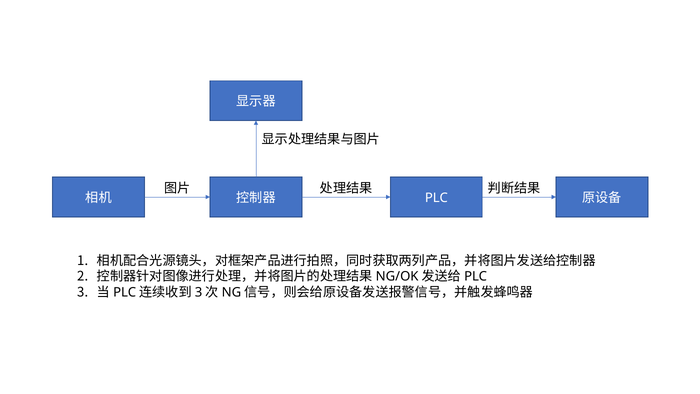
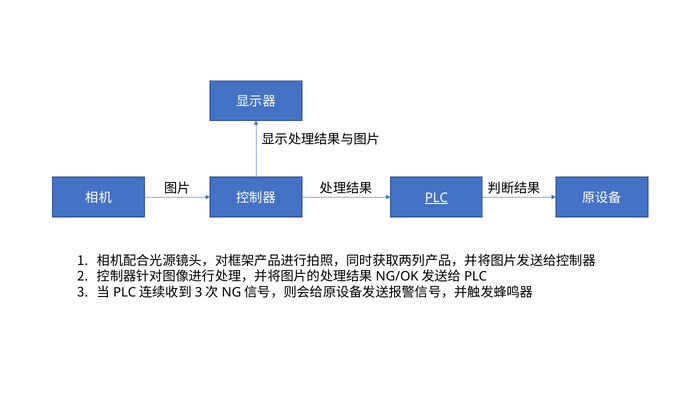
PLC underline: none -> present (436, 198)
